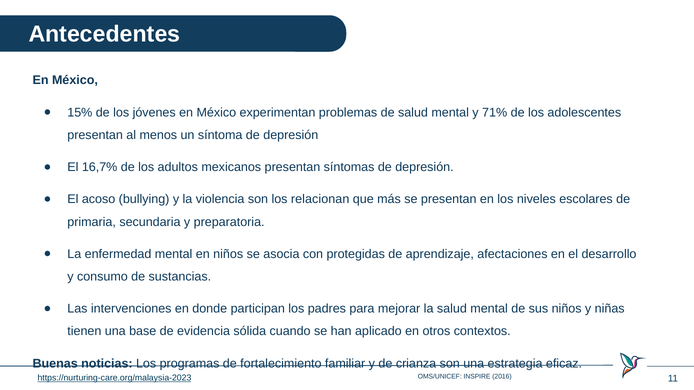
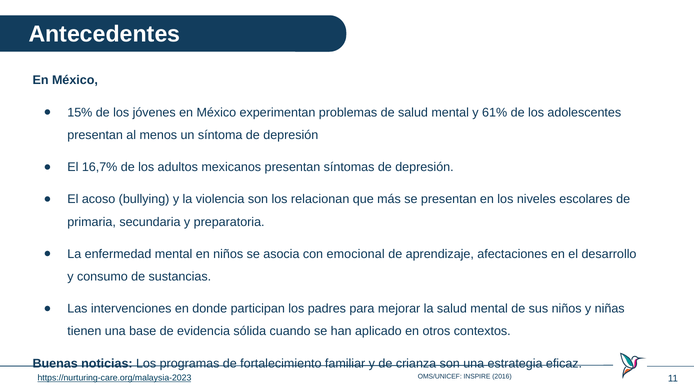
71%: 71% -> 61% (495, 113)
protegidas: protegidas -> emocional (356, 254)
